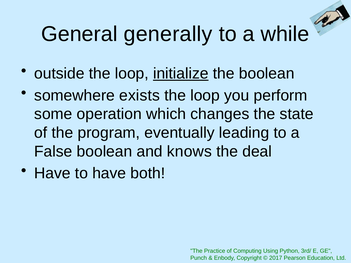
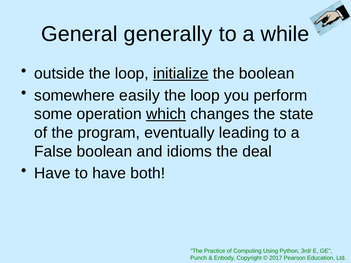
exists: exists -> easily (140, 95)
which underline: none -> present (166, 114)
knows: knows -> idioms (189, 152)
